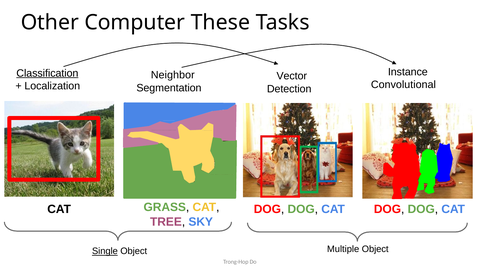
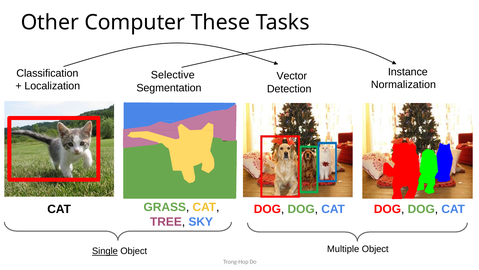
Classification underline: present -> none (47, 73)
Neighbor: Neighbor -> Selective (173, 75)
Convolutional: Convolutional -> Normalization (403, 85)
